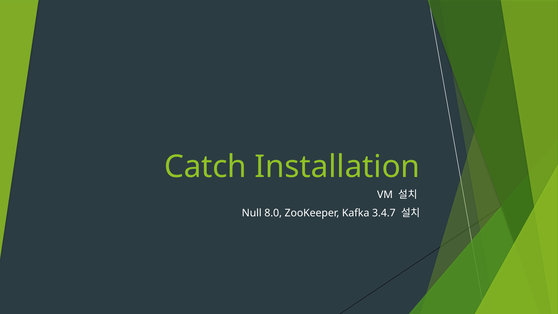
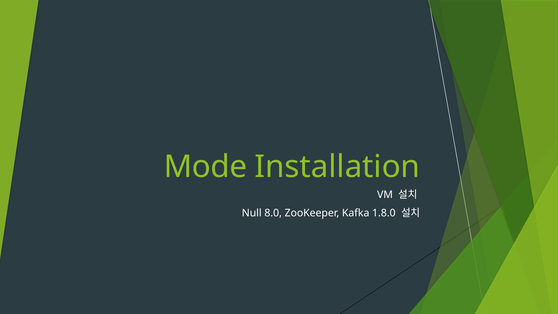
Catch: Catch -> Mode (205, 167)
3.4.7: 3.4.7 -> 1.8.0 (384, 213)
